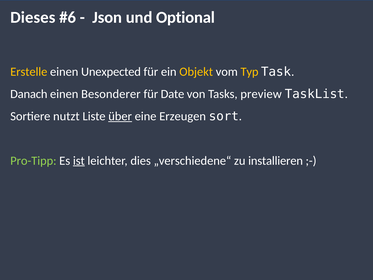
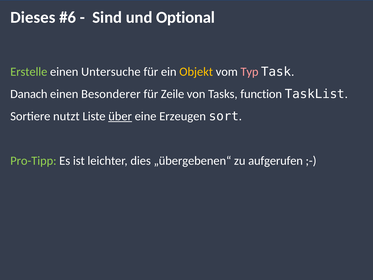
Json: Json -> Sind (107, 17)
Erstelle colour: yellow -> light green (29, 72)
Unexpected: Unexpected -> Untersuche (111, 72)
Typ colour: yellow -> pink (249, 72)
Date: Date -> Zeile (173, 94)
preview: preview -> function (261, 94)
ist underline: present -> none (79, 160)
„verschiedene“: „verschiedene“ -> „übergebenen“ (192, 160)
installieren: installieren -> aufgerufen (276, 160)
